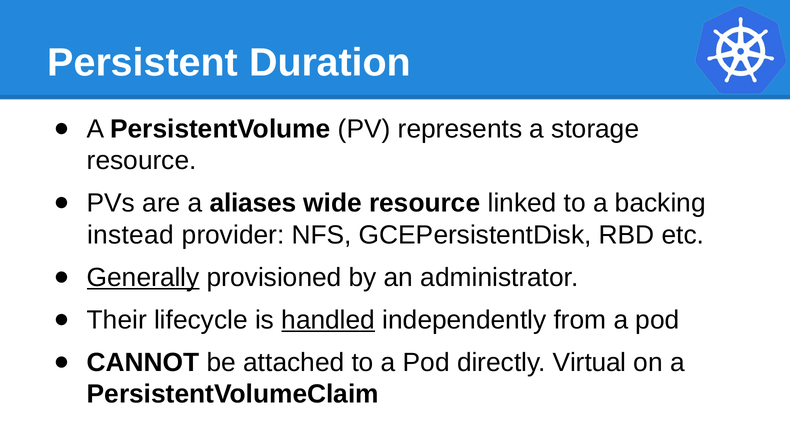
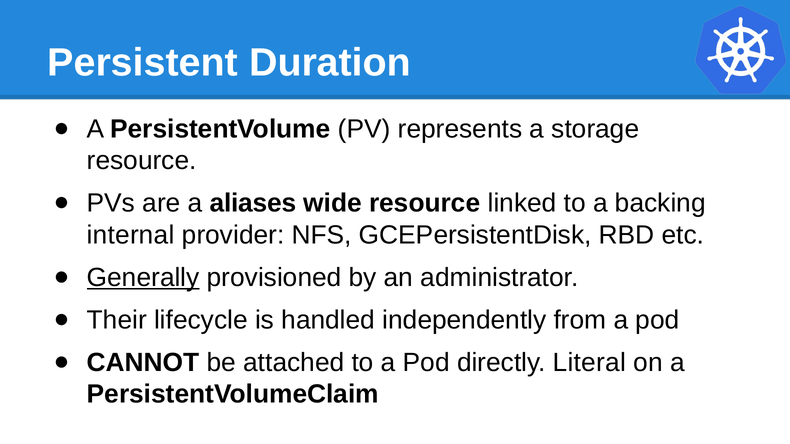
instead: instead -> internal (131, 235)
handled underline: present -> none (328, 320)
Virtual: Virtual -> Literal (589, 363)
